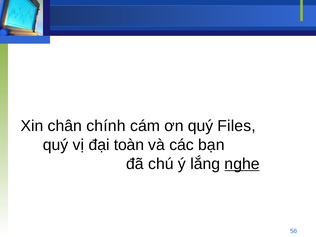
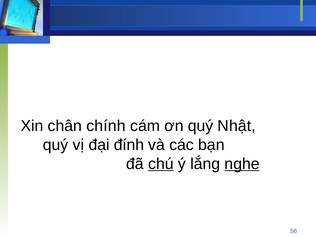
Files: Files -> Nhật (237, 126)
toàn: toàn -> đính (129, 145)
chú underline: none -> present (161, 164)
